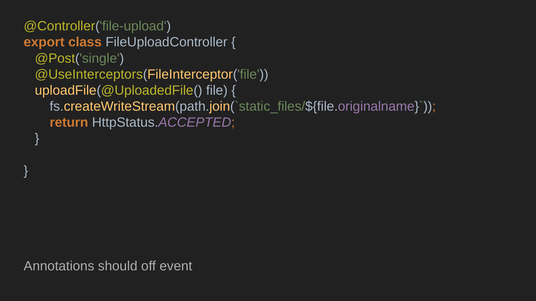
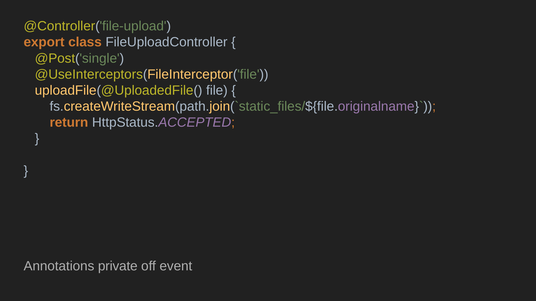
should: should -> private (118, 267)
